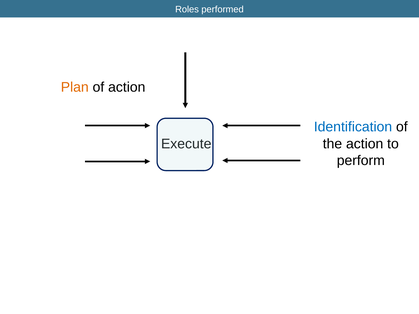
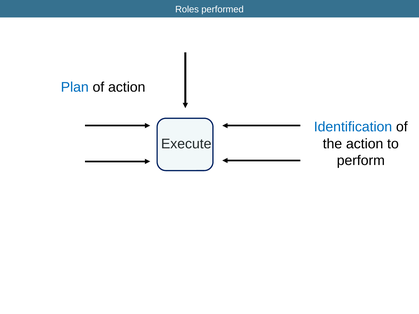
Plan colour: orange -> blue (75, 87)
